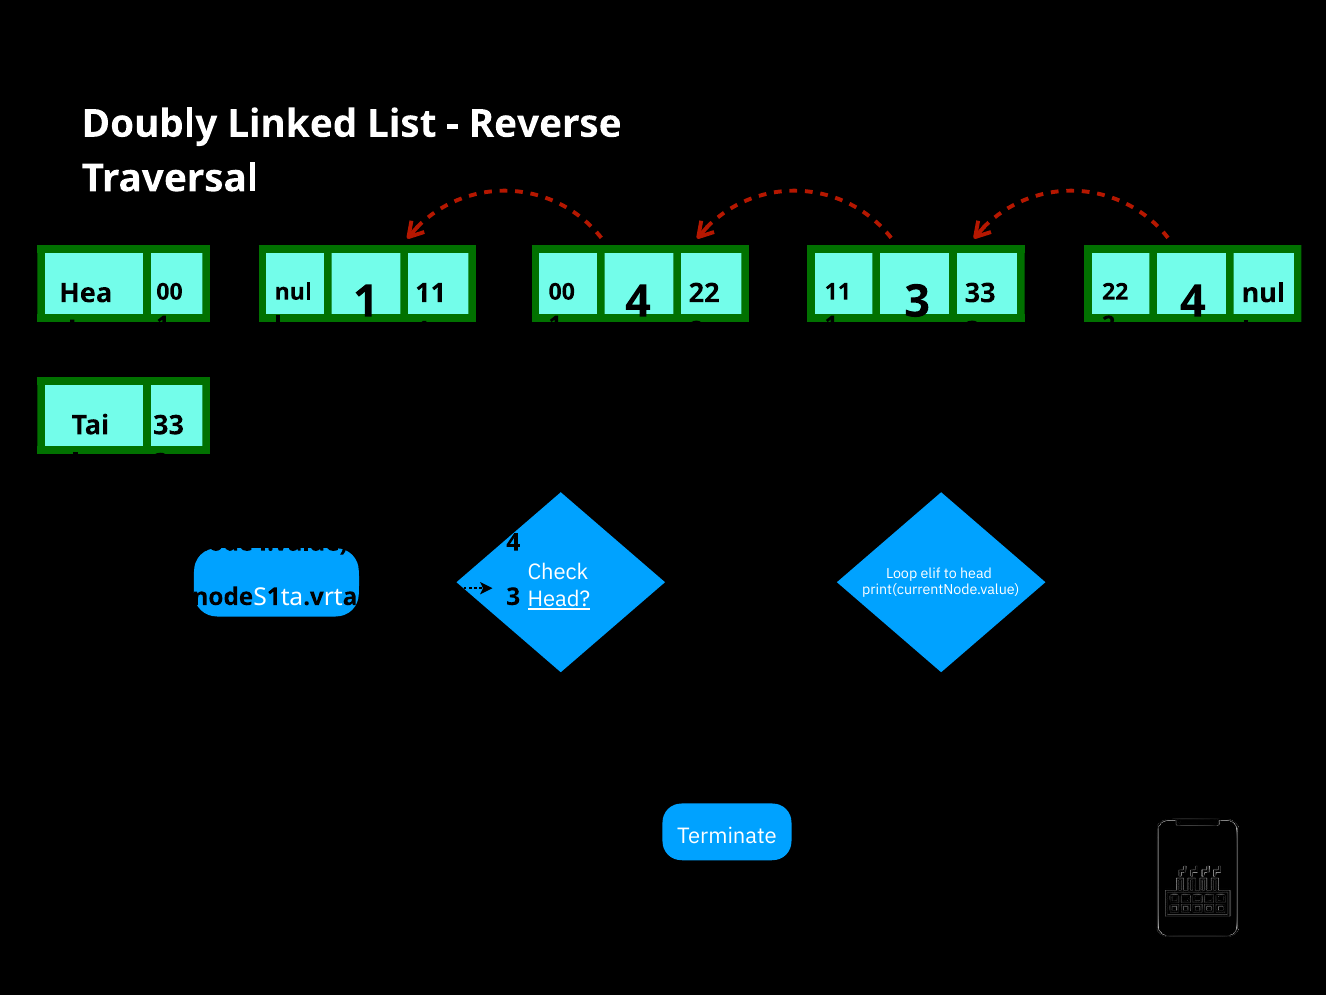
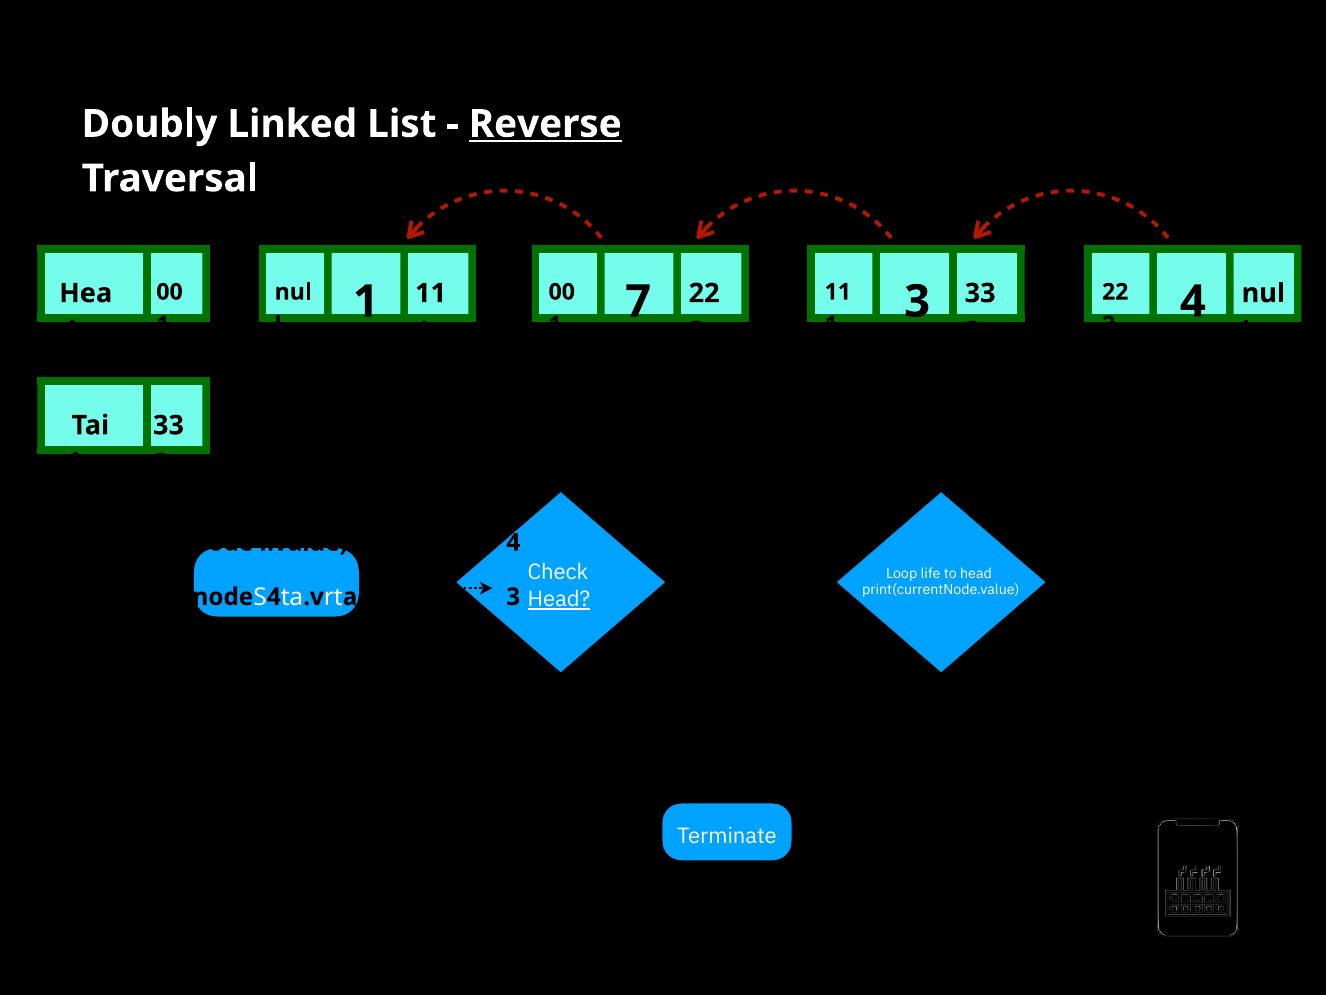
Reverse underline: none -> present (545, 124)
1 4: 4 -> 7 (638, 302)
elif: elif -> life (931, 574)
1: 1 -> 4 (274, 597)
